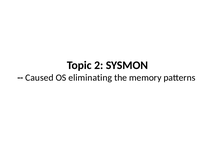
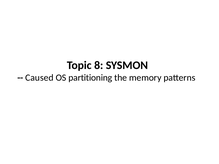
2: 2 -> 8 (99, 65)
eliminating: eliminating -> partitioning (90, 78)
